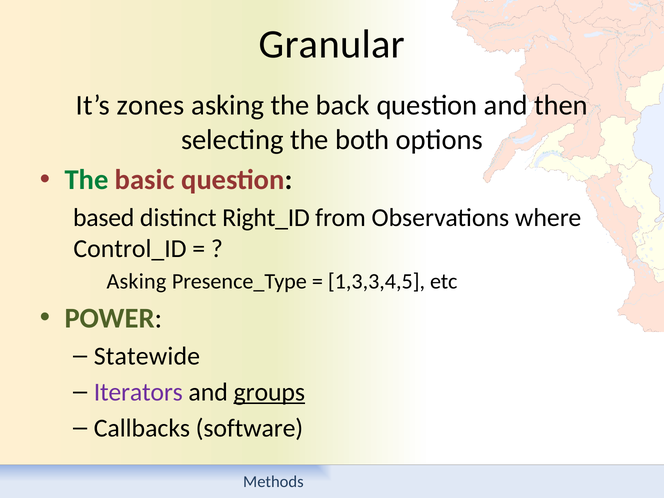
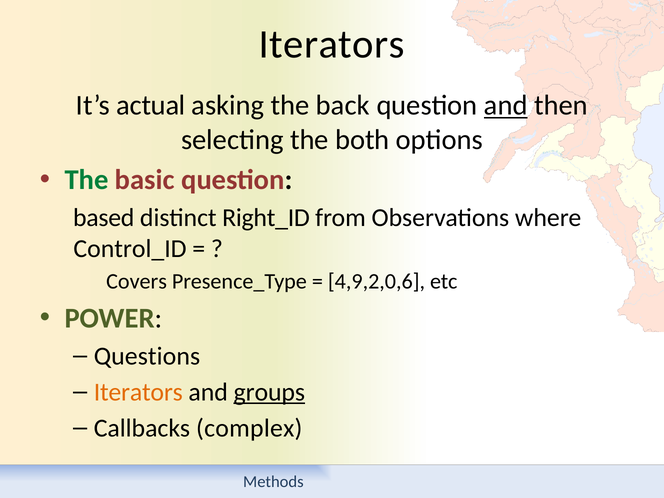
Granular: Granular -> Iterators (332, 44)
zones: zones -> actual (151, 105)
and underline: none -> present (506, 105)
Asking: Asking -> Covers (137, 282)
1,3,3,4,5: 1,3,3,4,5 -> 4,9,2,0,6 (377, 282)
Statewide: Statewide -> Questions (147, 356)
Iterators colour: purple -> orange (138, 392)
software: software -> complex (249, 428)
